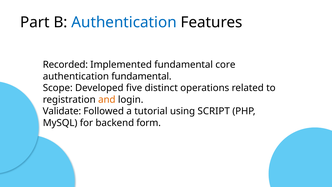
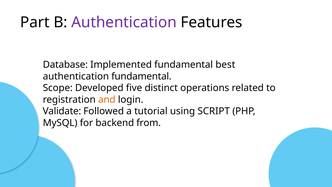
Authentication colour: blue -> purple (124, 22)
Recorded: Recorded -> Database (65, 65)
core: core -> best (225, 65)
form: form -> from (149, 123)
